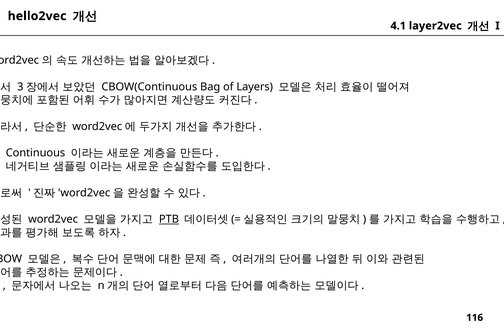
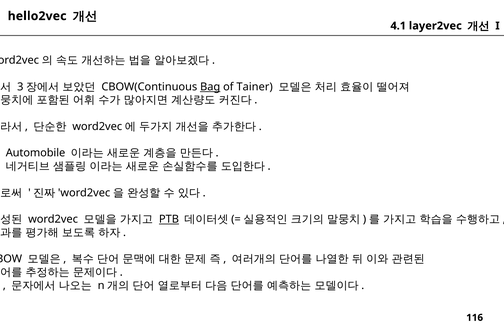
Bag underline: none -> present (210, 87)
Layers: Layers -> Tainer (255, 87)
Continuous: Continuous -> Automobile (35, 153)
